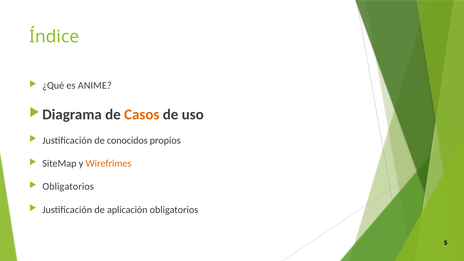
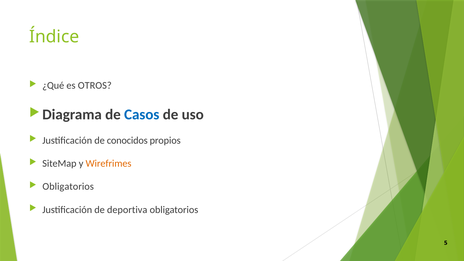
ANIME: ANIME -> OTROS (95, 85)
Casos colour: orange -> blue (142, 115)
aplicación: aplicación -> deportiva (127, 210)
